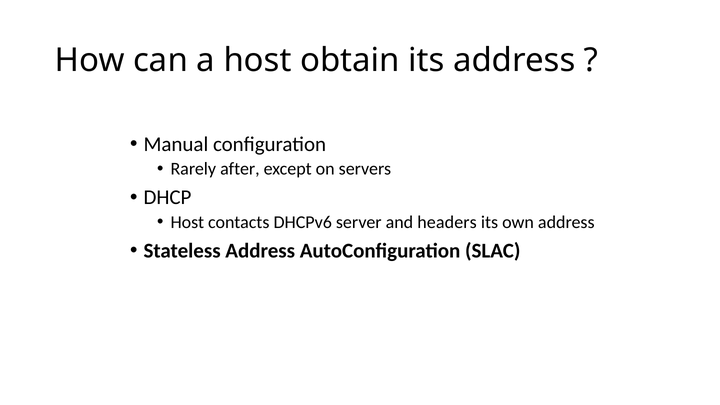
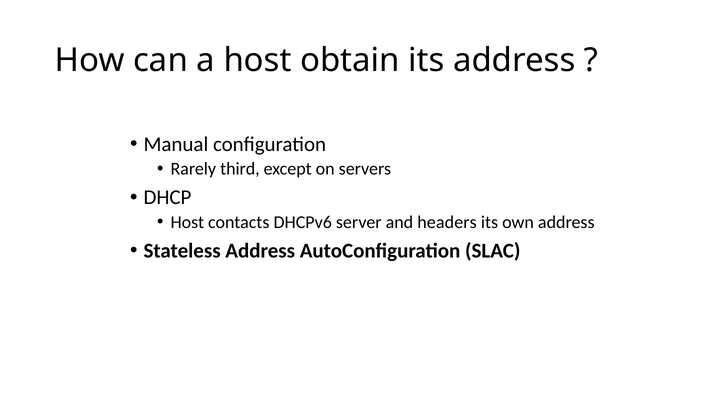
after: after -> third (240, 169)
